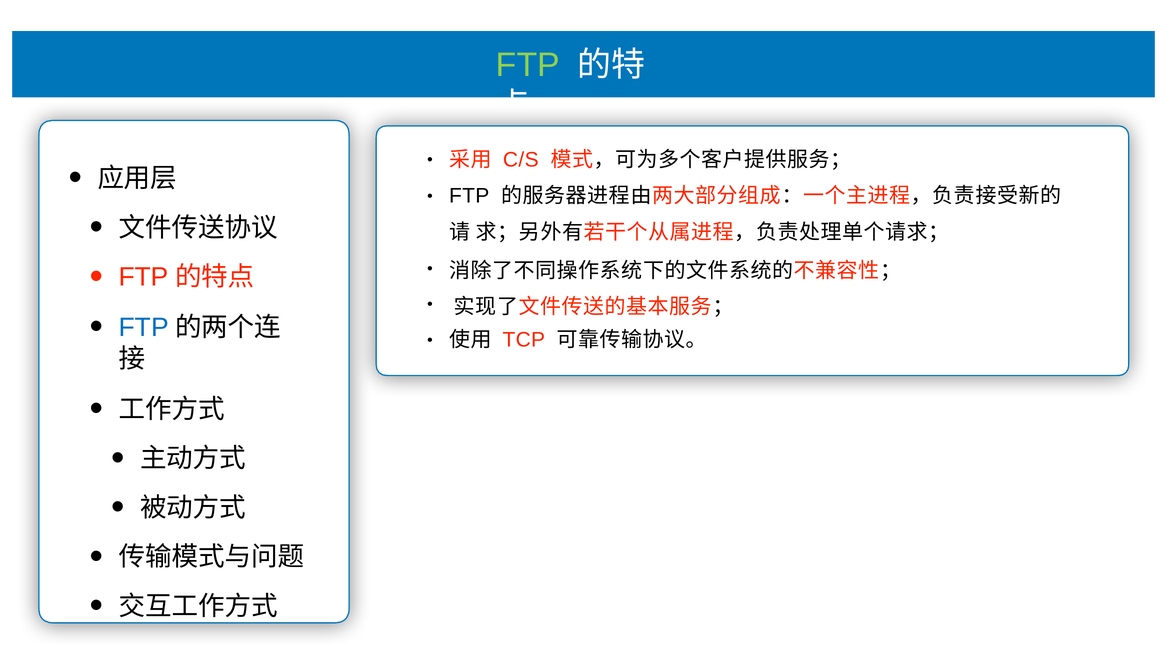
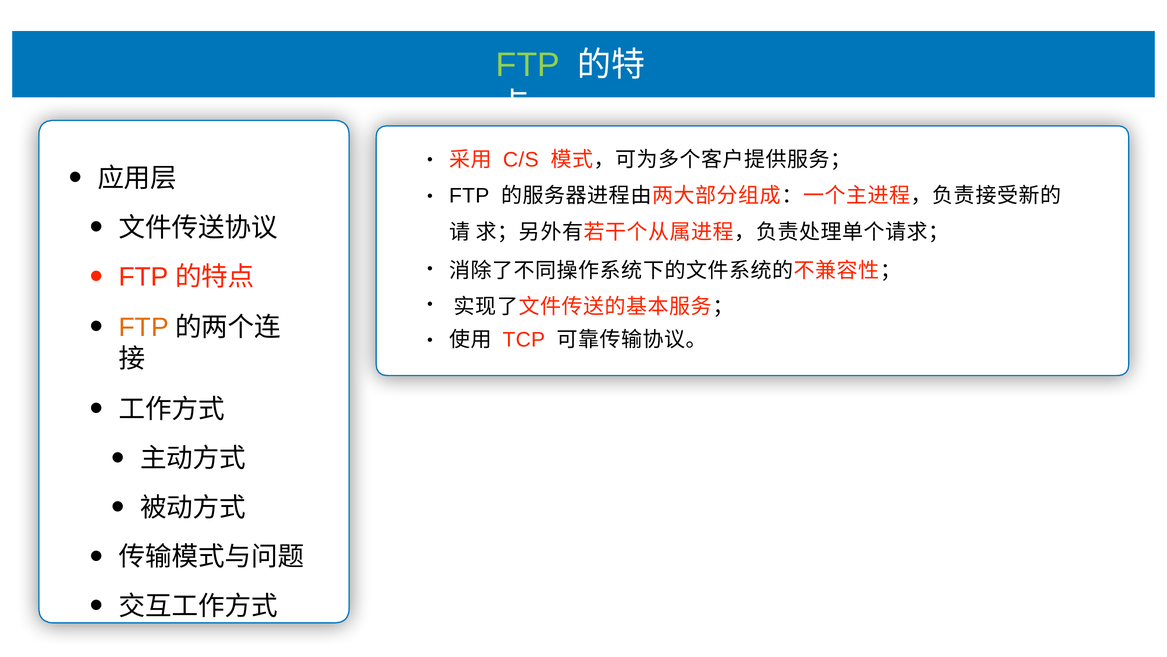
FTP colour: blue -> orange (144, 327)
